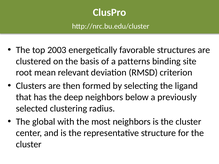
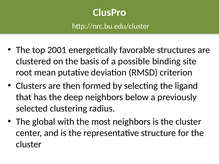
2003: 2003 -> 2001 (57, 50)
patterns: patterns -> possible (134, 61)
relevant: relevant -> putative (73, 73)
